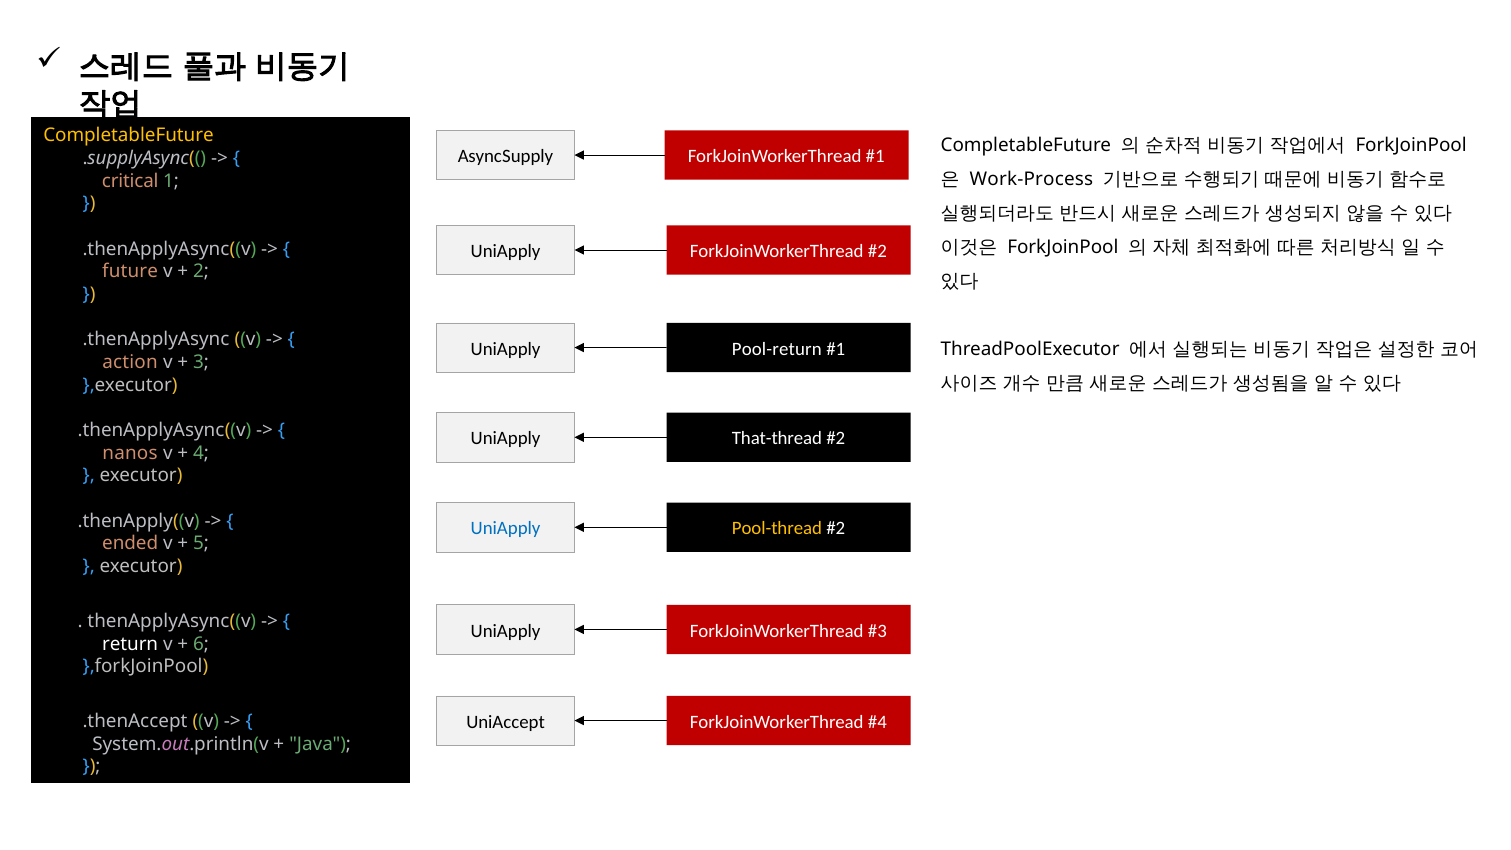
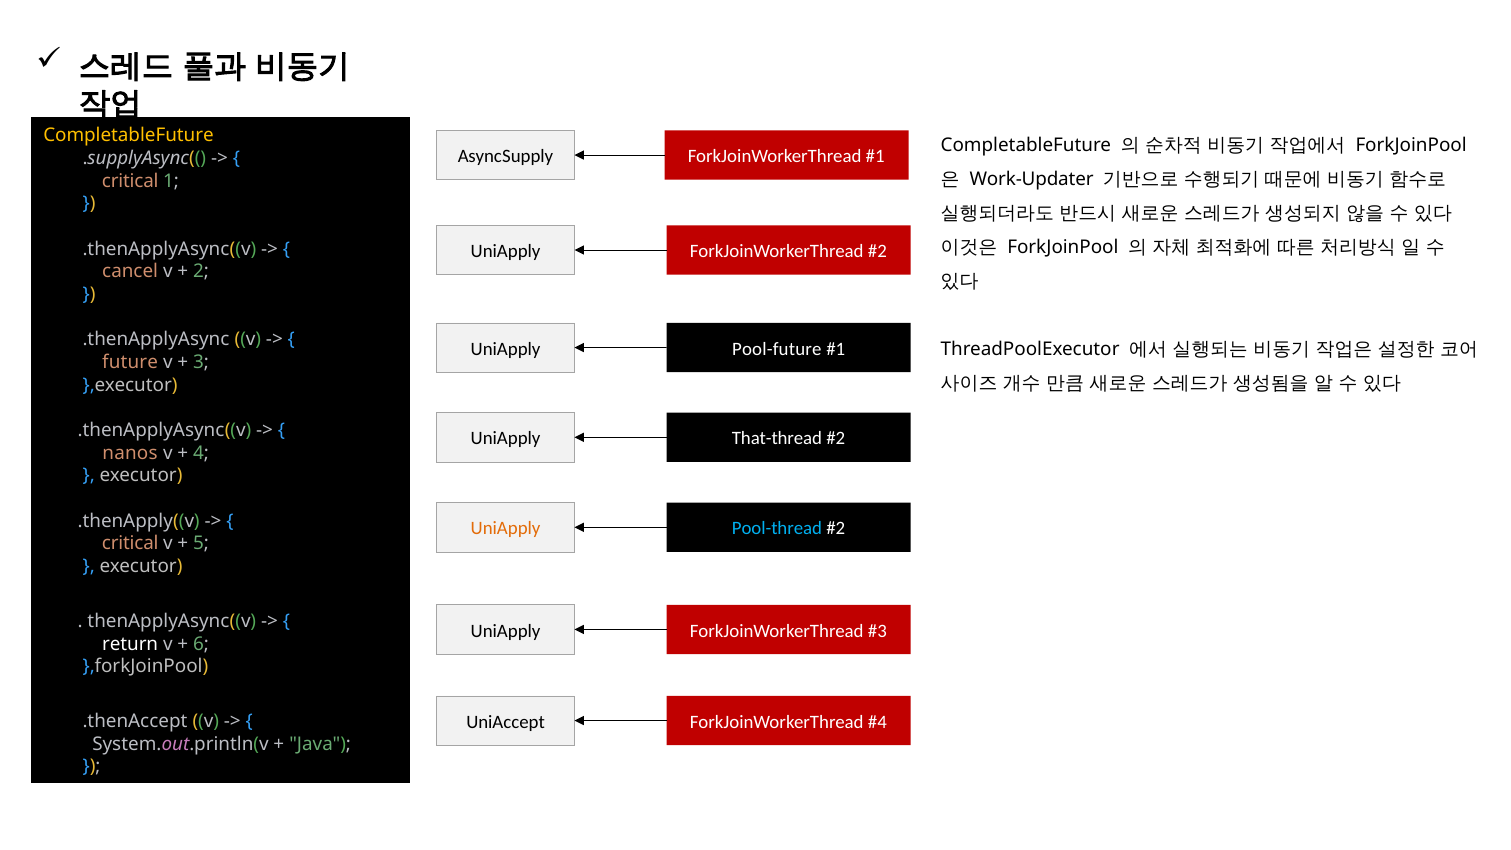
Work-Process: Work-Process -> Work-Updater (1032, 179)
future: future -> cancel (130, 272)
Pool-return: Pool-return -> Pool-future (777, 349)
action: action -> future (130, 362)
UniApply colour: blue -> orange (506, 529)
Pool-thread colour: yellow -> light blue (777, 529)
ended: ended -> critical (130, 544)
